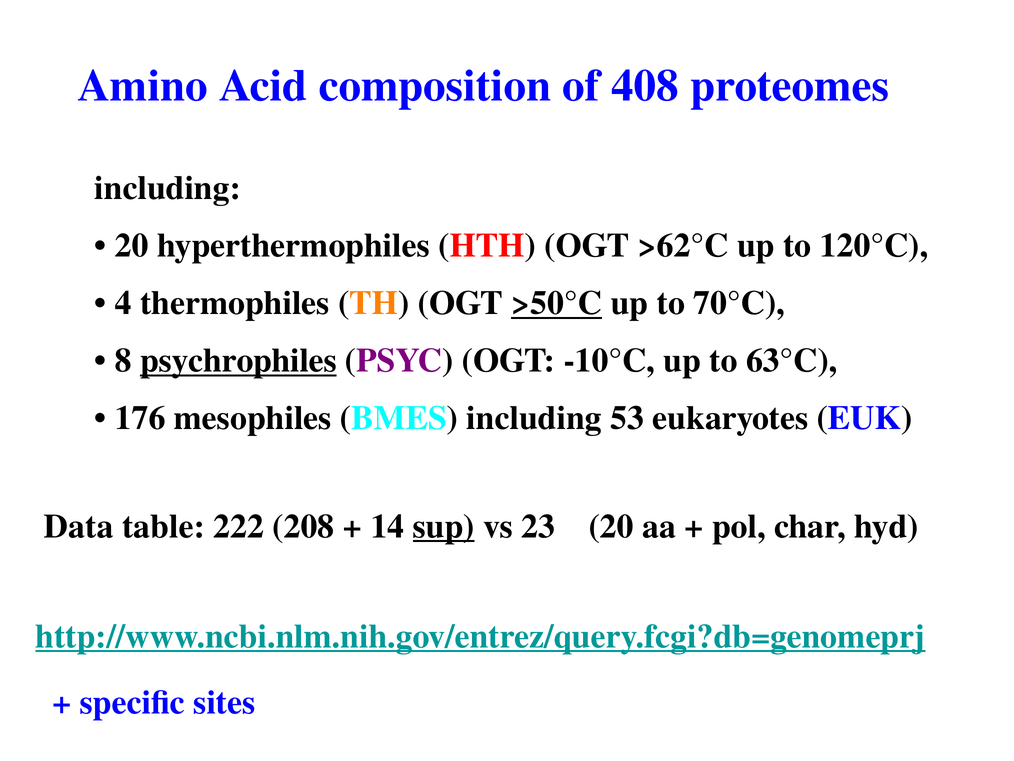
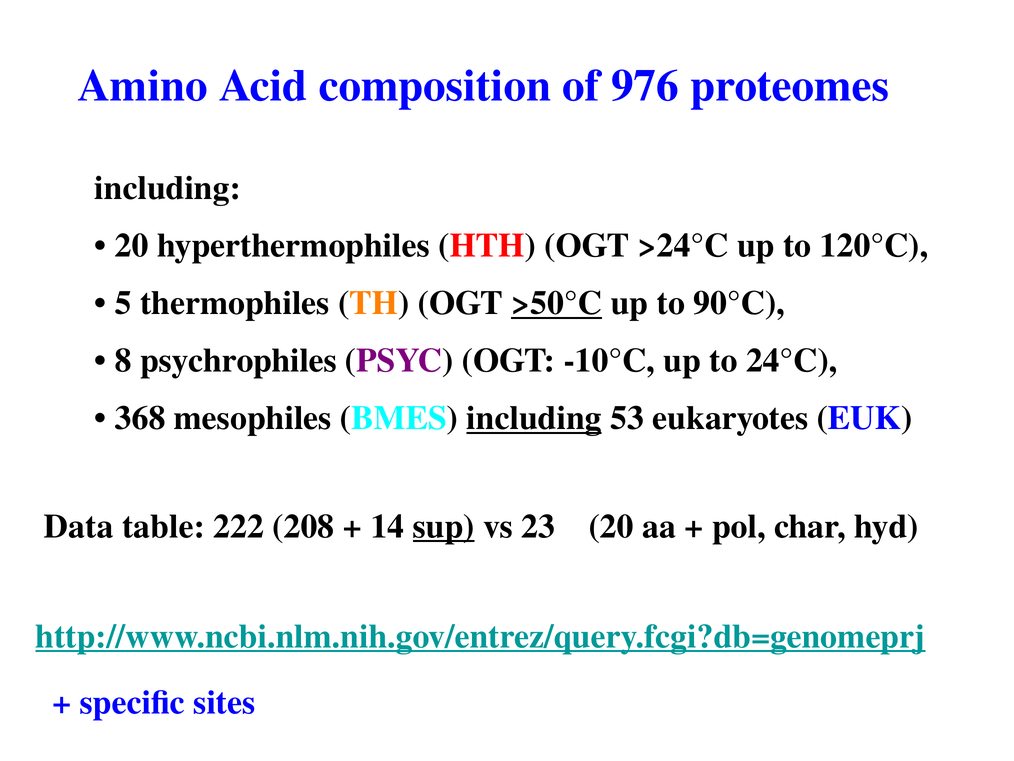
408: 408 -> 976 (645, 86)
>62°C: >62°C -> >24°C (683, 246)
4: 4 -> 5 (123, 303)
70°C: 70°C -> 90°C (739, 303)
psychrophiles underline: present -> none (238, 361)
63°C: 63°C -> 24°C (792, 361)
176: 176 -> 368 (140, 418)
including underline: none -> present (534, 418)
